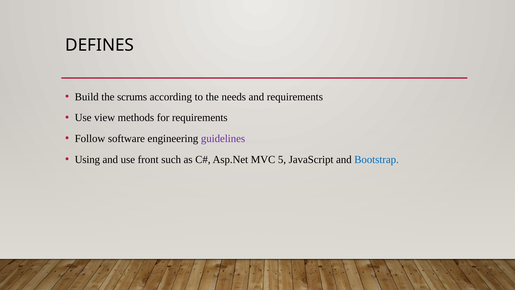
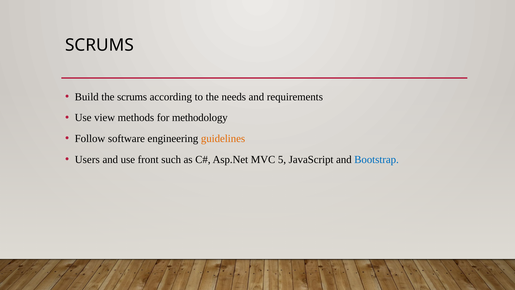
DEFINES: DEFINES -> SCRUMS (100, 45)
for requirements: requirements -> methodology (200, 118)
guidelines colour: purple -> orange (223, 138)
Using: Using -> Users (87, 159)
